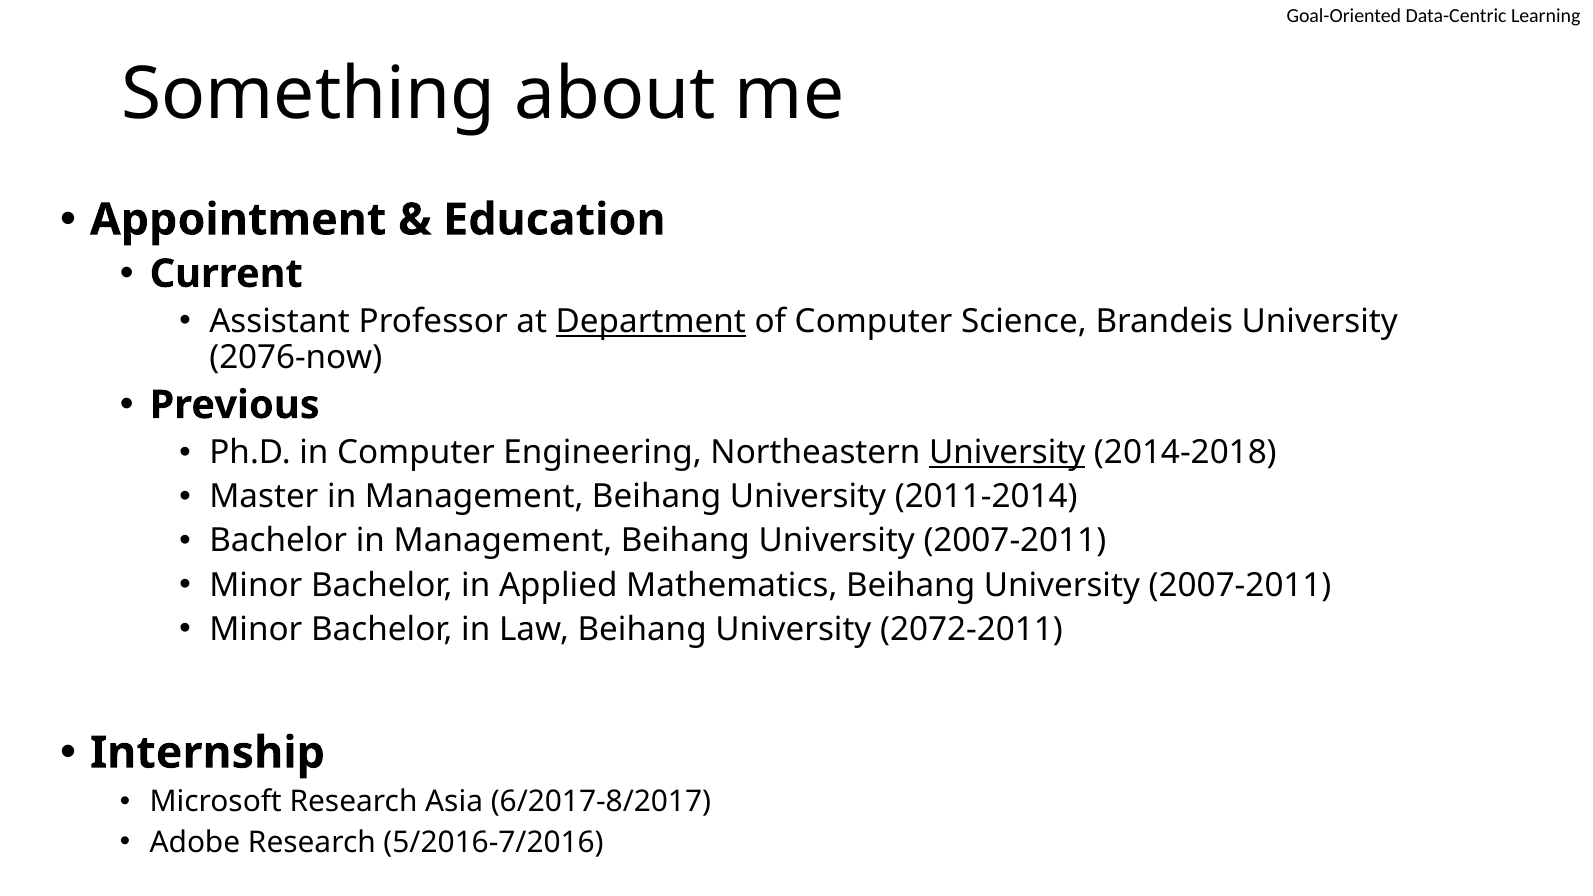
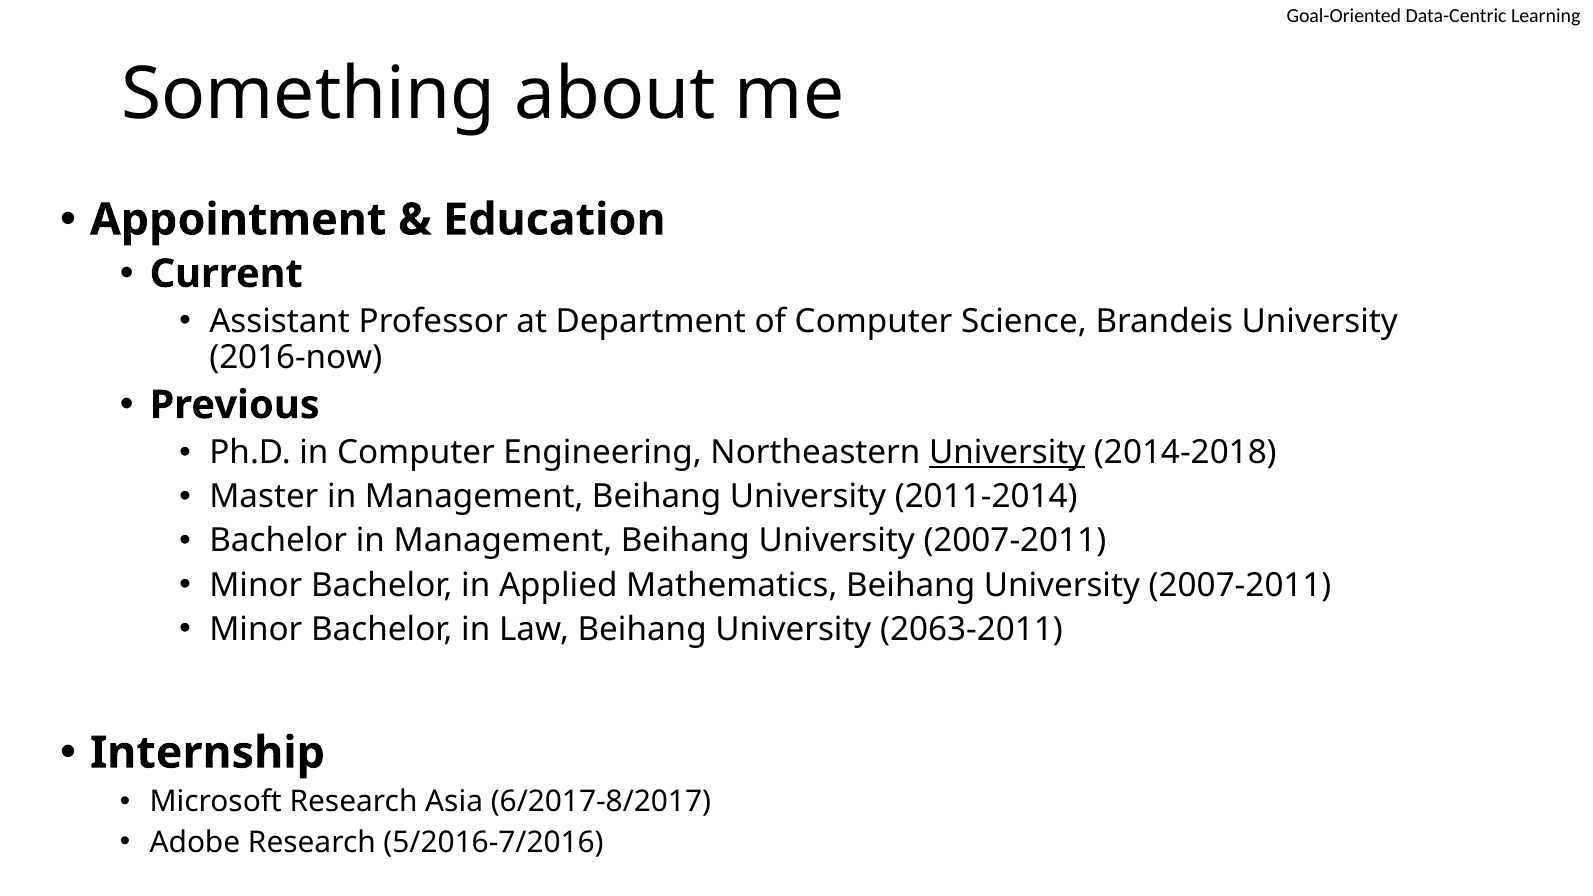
Department underline: present -> none (651, 322)
2076-now: 2076-now -> 2016-now (296, 357)
2072-2011: 2072-2011 -> 2063-2011 (972, 629)
